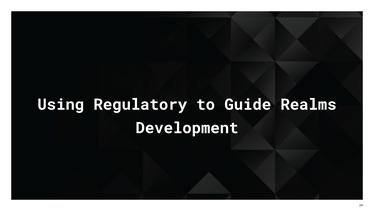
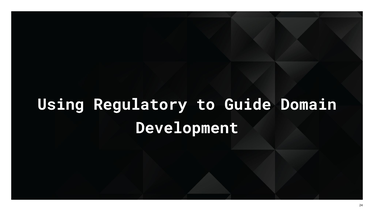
Realms: Realms -> Domain (309, 104)
